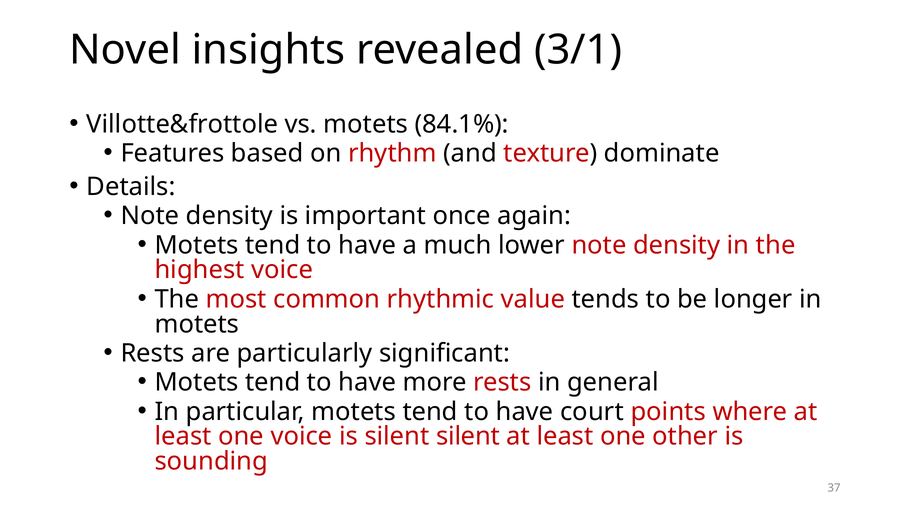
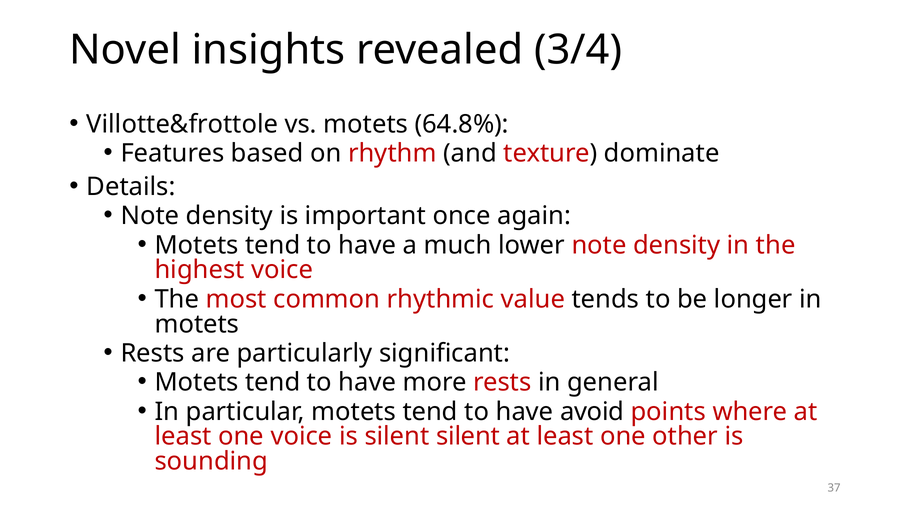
3/1: 3/1 -> 3/4 (578, 50)
84.1%: 84.1% -> 64.8% (462, 124)
court: court -> avoid (592, 411)
